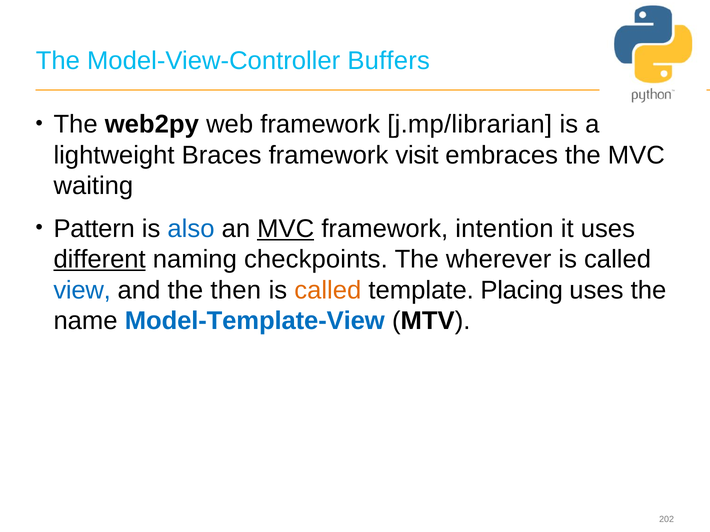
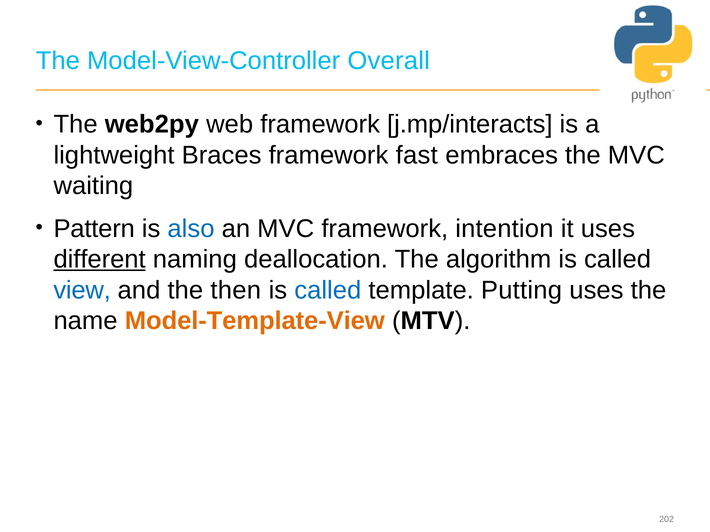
Buffers: Buffers -> Overall (389, 61)
j.mp/librarian: j.mp/librarian -> j.mp/interacts (470, 124)
visit: visit -> fast (417, 155)
MVC underline: present -> none (286, 229)
checkpoints: checkpoints -> deallocation (316, 260)
wherever: wherever -> algorithm (499, 260)
called colour: orange -> blue (328, 290)
Placing: Placing -> Putting (522, 290)
Model-Template-View colour: blue -> orange (255, 321)
